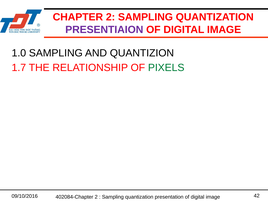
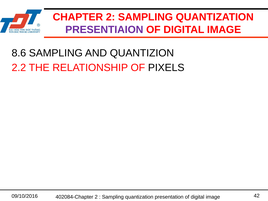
1.0: 1.0 -> 8.6 (19, 53)
1.7: 1.7 -> 2.2 (19, 68)
PIXELS colour: green -> black (166, 68)
